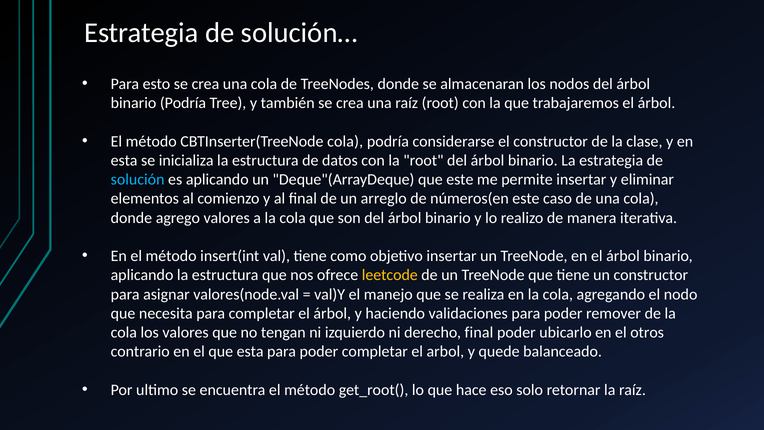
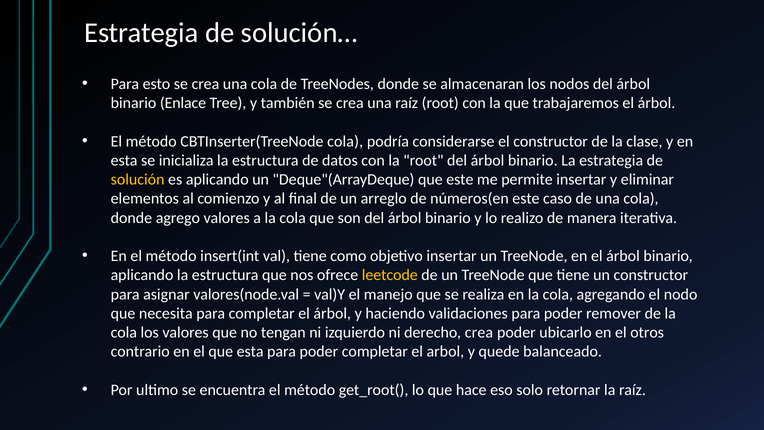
binario Podría: Podría -> Enlace (183, 103)
solución colour: light blue -> yellow (138, 180)
derecho final: final -> crea (479, 332)
